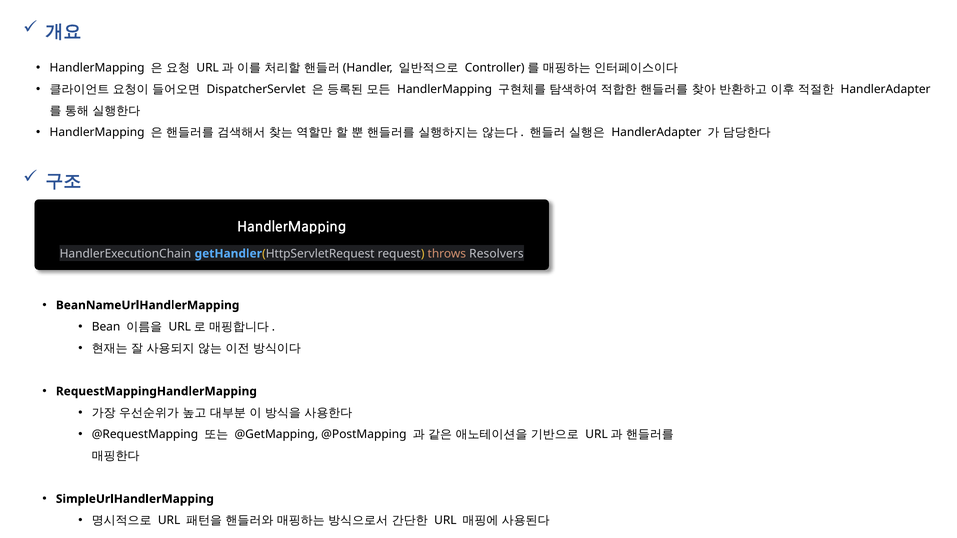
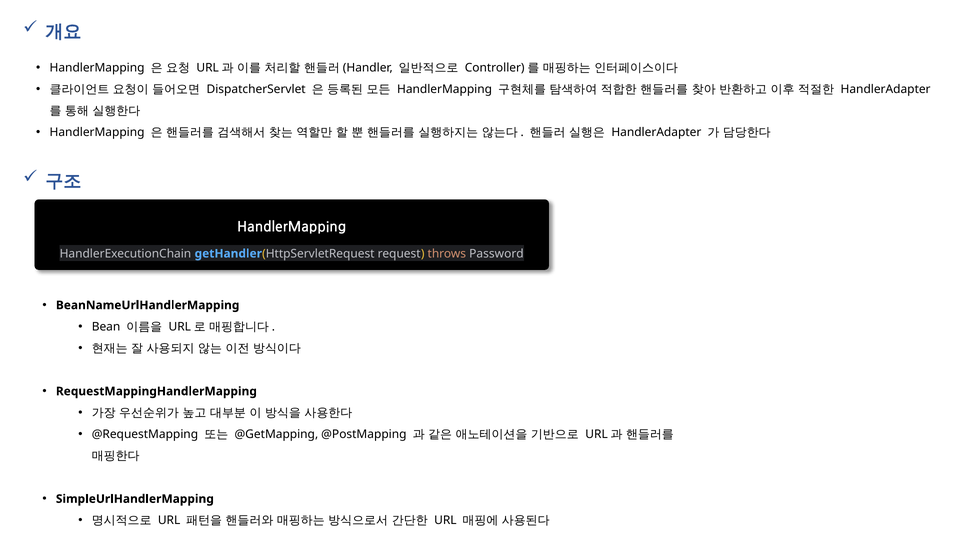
Resolvers: Resolvers -> Password (496, 254)
